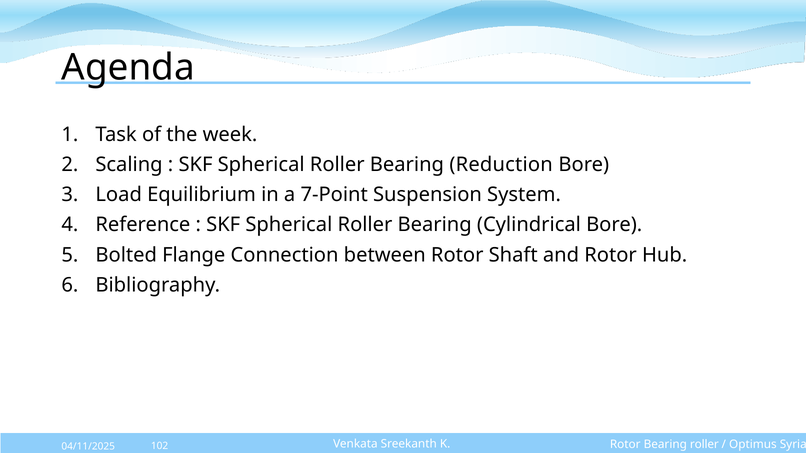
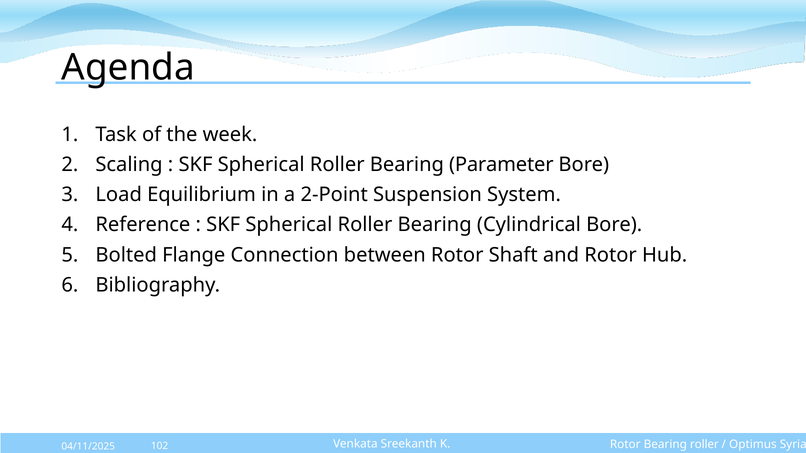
Reduction: Reduction -> Parameter (501, 165)
7-Point: 7-Point -> 2-Point (334, 195)
